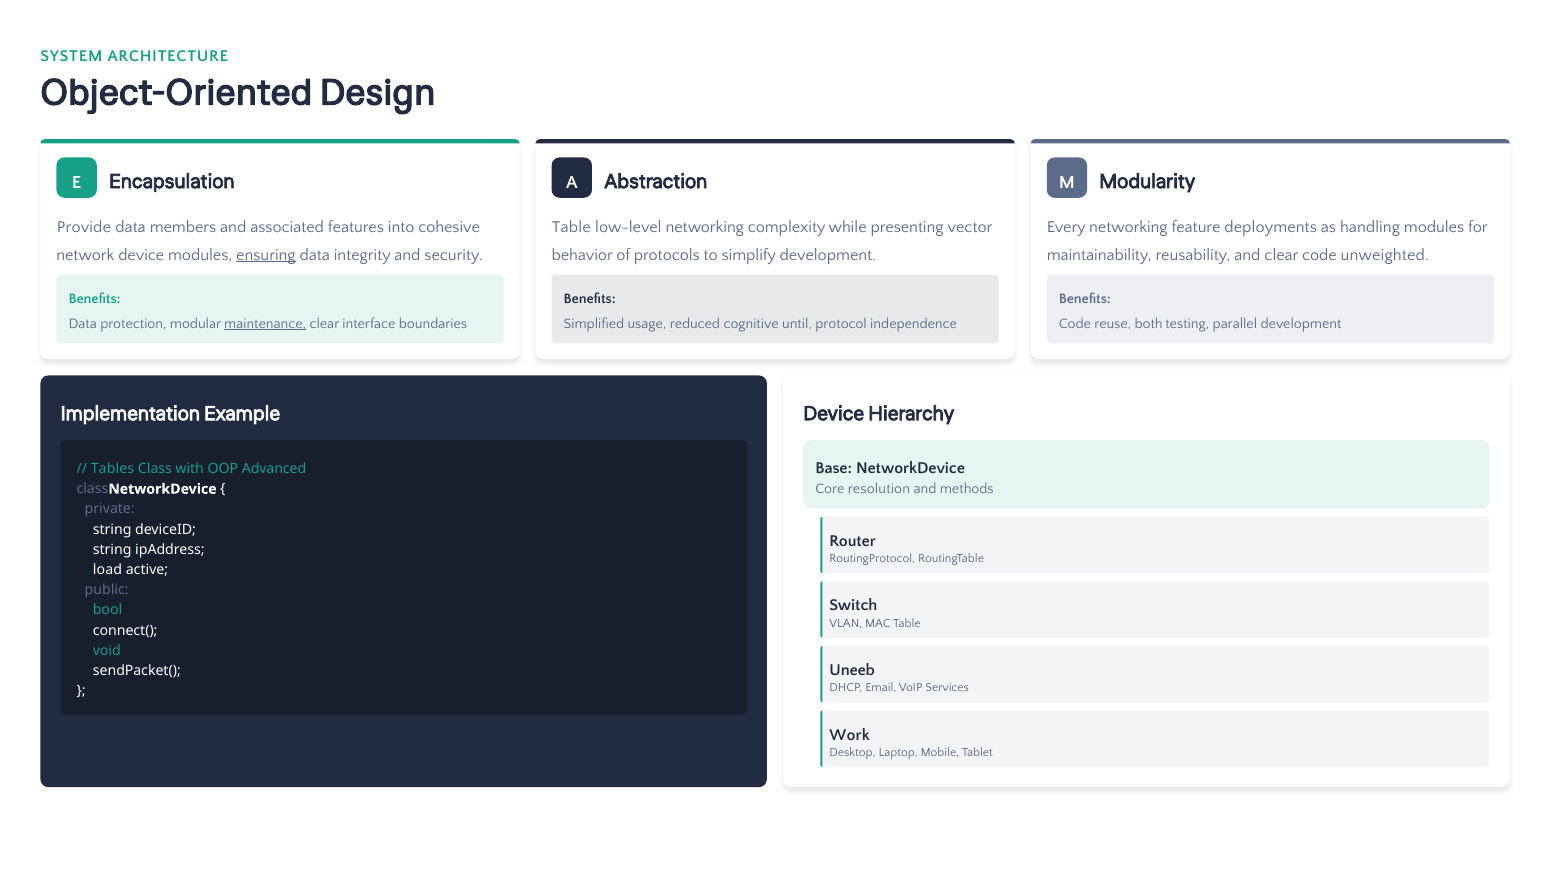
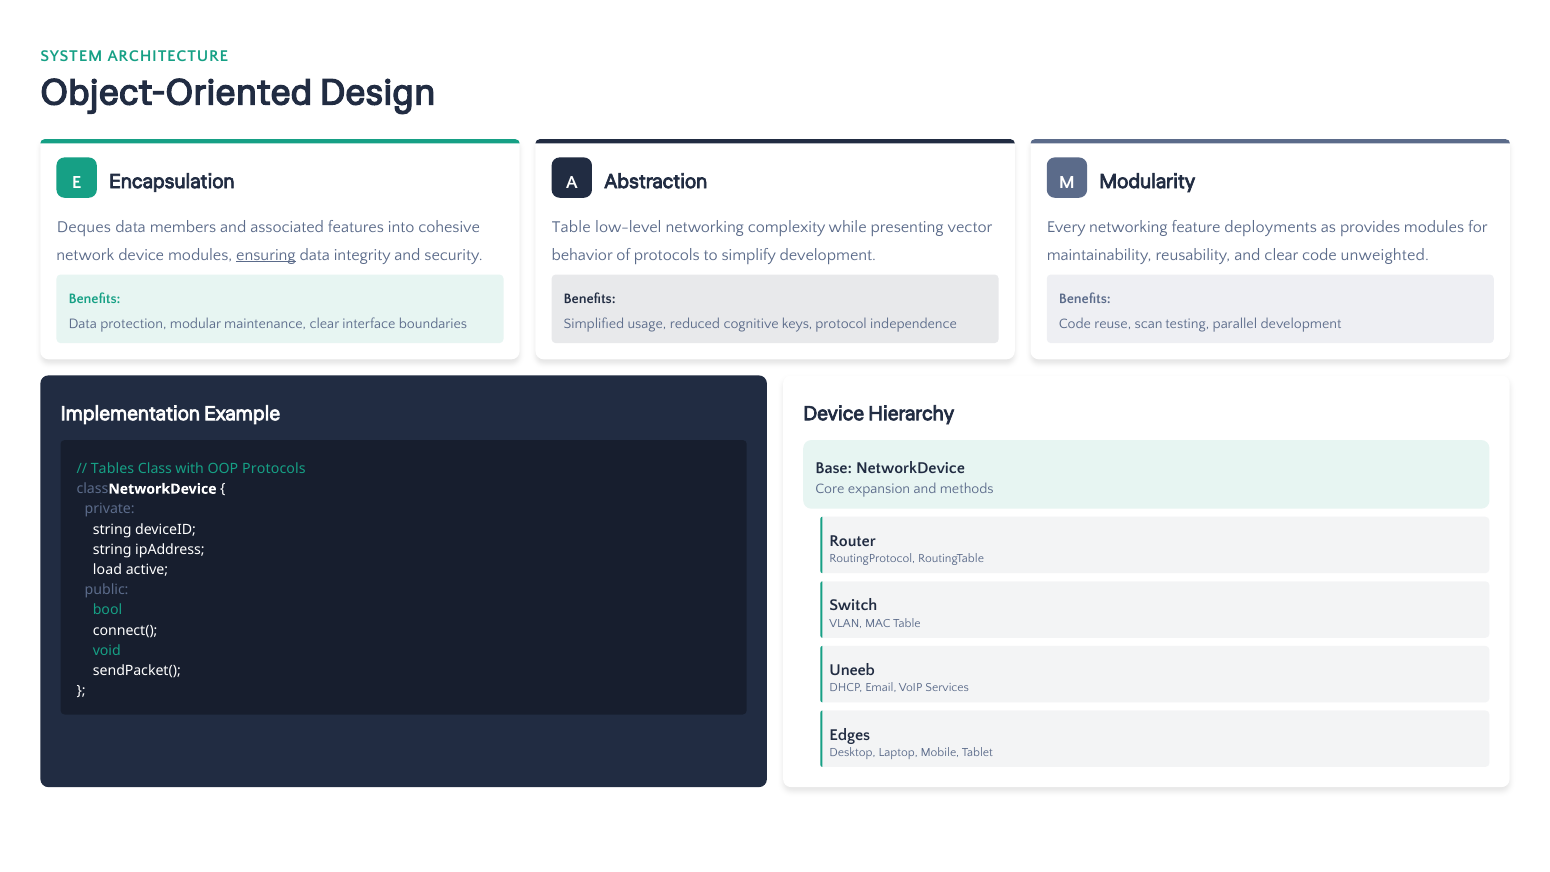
Provide: Provide -> Deques (84, 228)
handling: handling -> provides (1370, 228)
maintenance underline: present -> none (265, 324)
until: until -> keys (797, 324)
both: both -> scan (1149, 324)
OOP Advanced: Advanced -> Protocols (274, 469)
resolution: resolution -> expansion (879, 489)
Work: Work -> Edges (850, 735)
